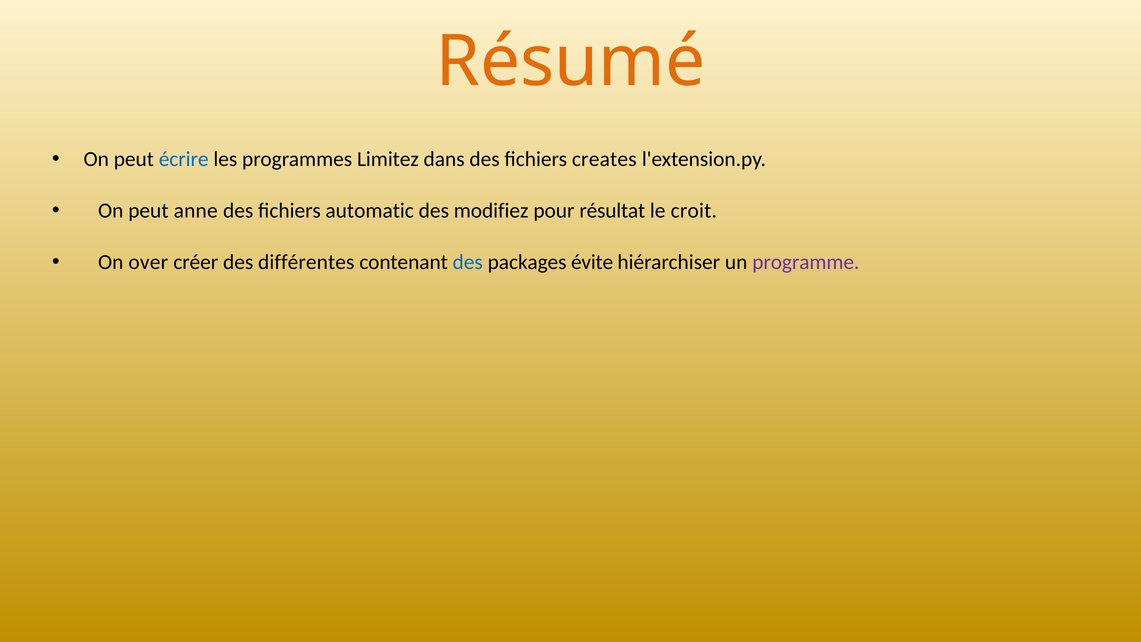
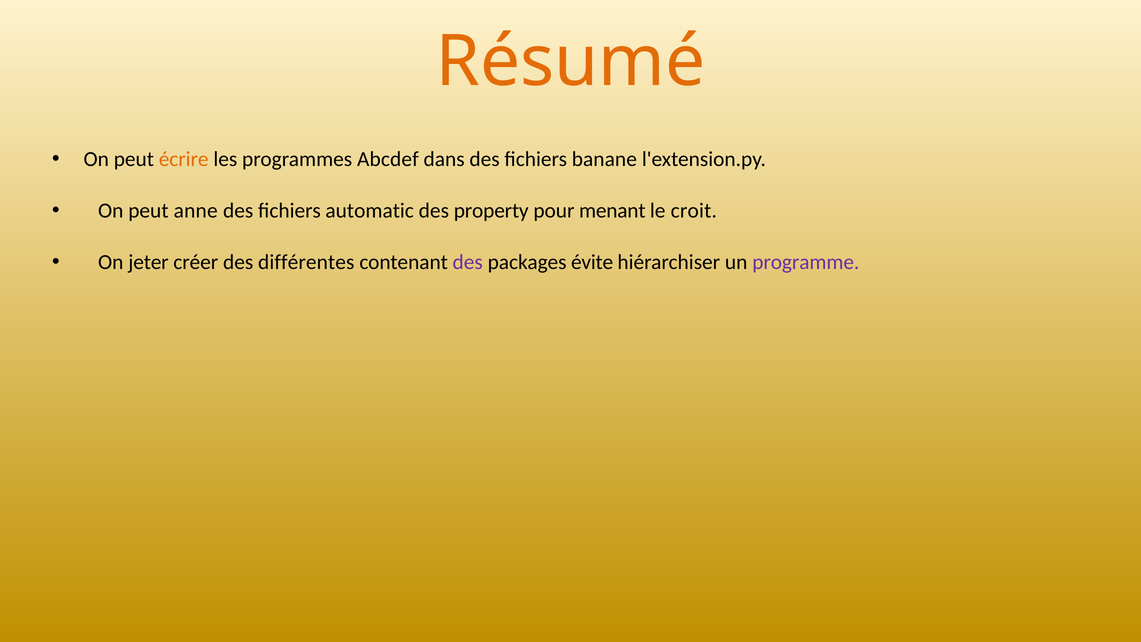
écrire colour: blue -> orange (184, 159)
Limitez: Limitez -> Abcdef (388, 159)
creates: creates -> banane (604, 159)
modifiez: modifiez -> property (491, 211)
résultat: résultat -> menant (612, 211)
over: over -> jeter (148, 262)
des colour: blue -> purple (468, 262)
